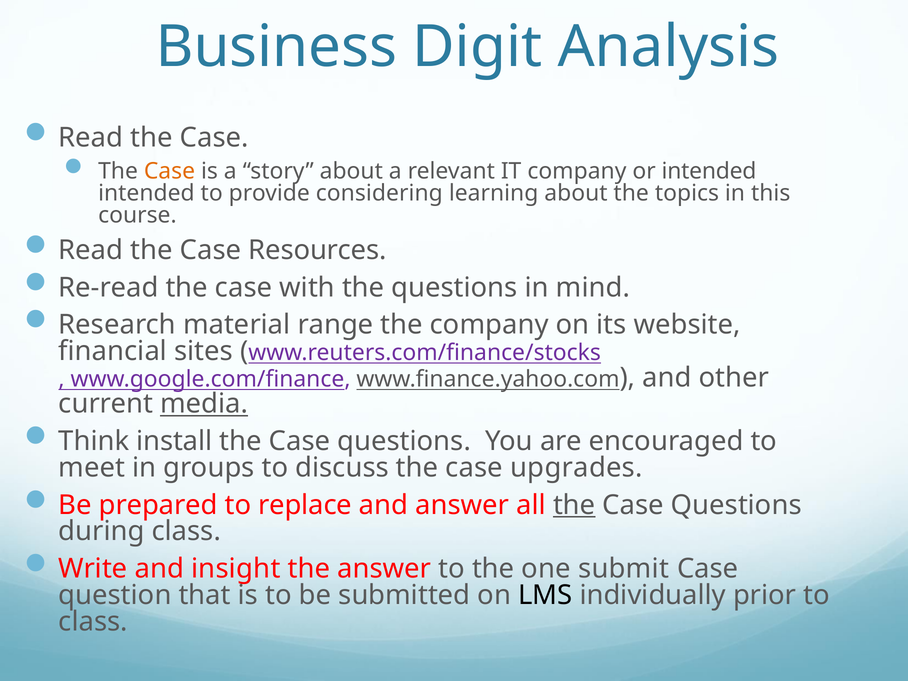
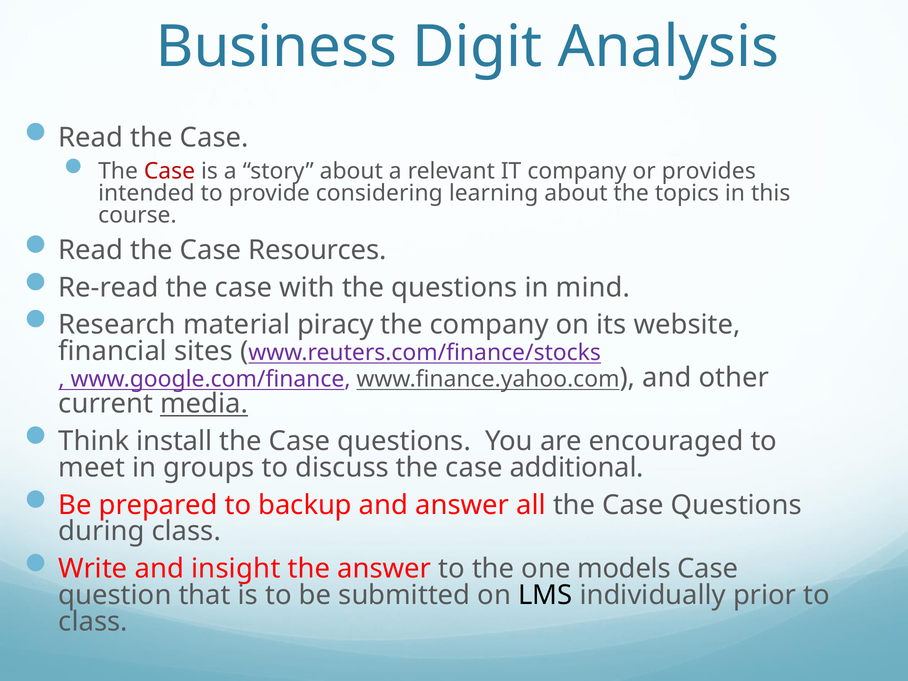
Case colour: orange -> red (169, 171)
or intended: intended -> provides (709, 171)
range: range -> piracy (336, 325)
upgrades: upgrades -> additional (577, 468)
replace: replace -> backup (305, 505)
the underline: present -> none (574, 505)
submit: submit -> models (624, 569)
